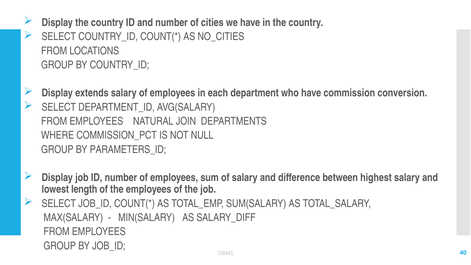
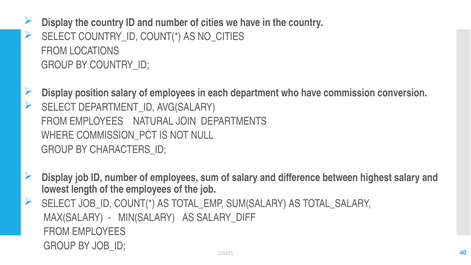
extends: extends -> position (92, 93)
PARAMETERS_ID: PARAMETERS_ID -> CHARACTERS_ID (128, 149)
